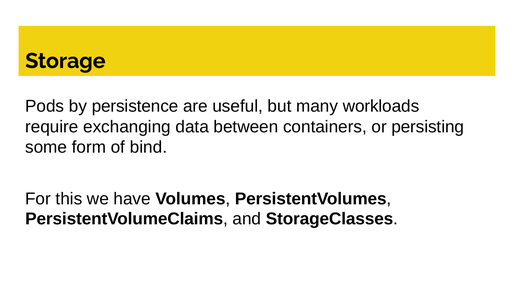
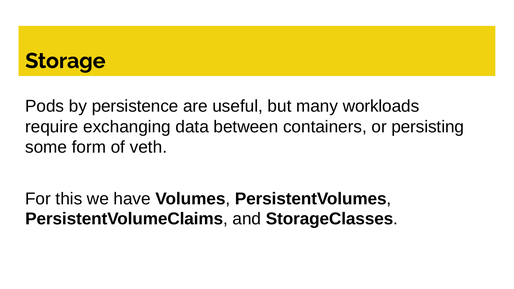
bind: bind -> veth (148, 147)
